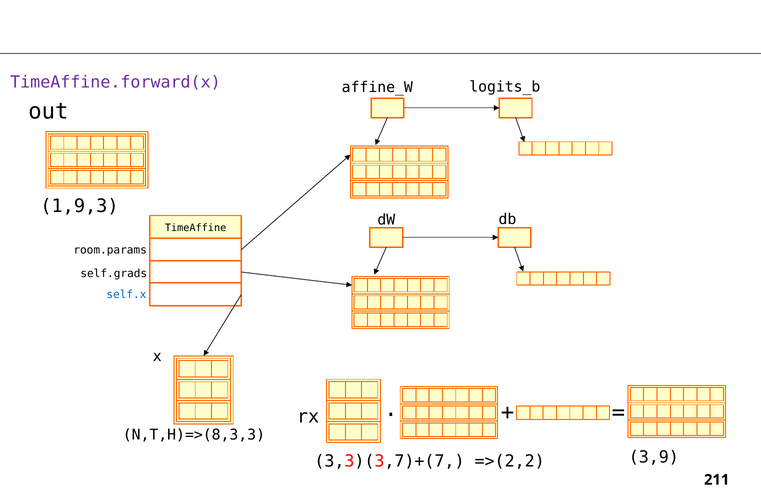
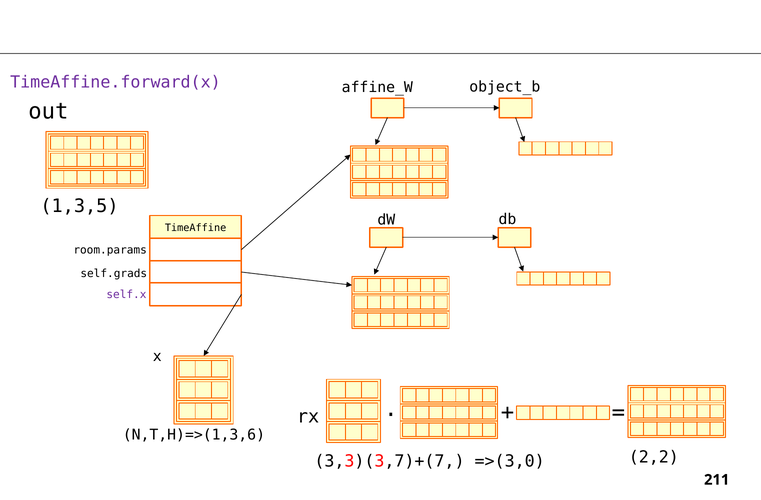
logits_b: logits_b -> object_b (505, 87)
1,9,3: 1,9,3 -> 1,3,5 (79, 206)
self.x colour: blue -> purple (126, 295)
N,T,H)=>(8,3,3: N,T,H)=>(8,3,3 -> N,T,H)=>(1,3,6 (194, 435)
3,9: 3,9 -> 2,2 (654, 457)
=>(2,2: =>(2,2 -> =>(3,0 (510, 461)
